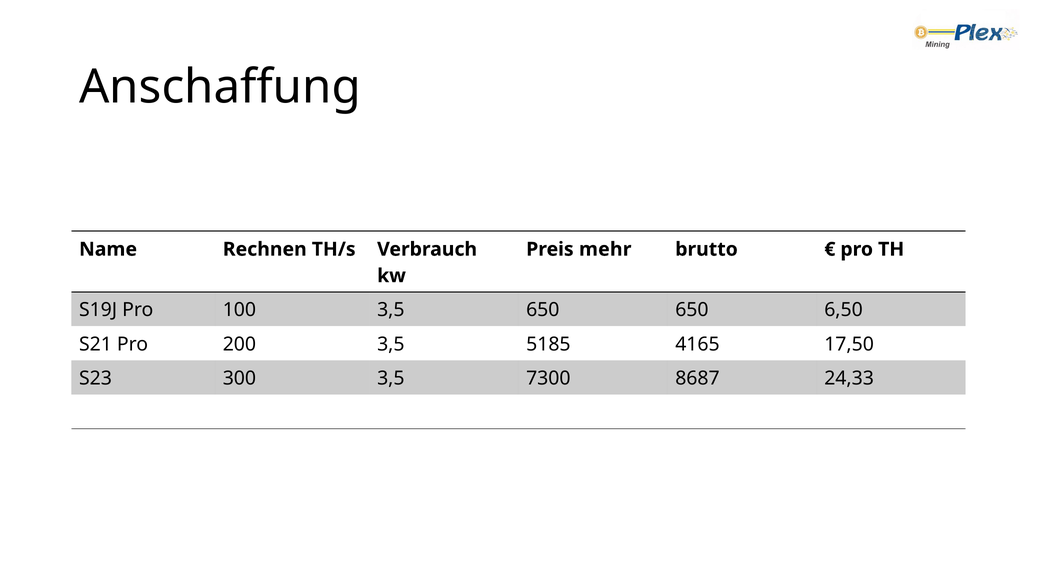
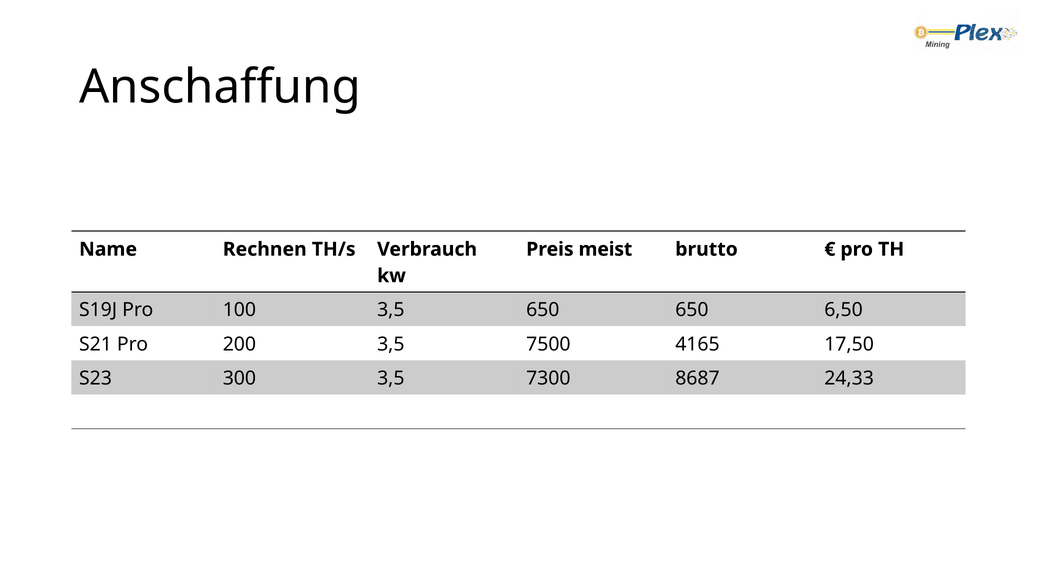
mehr: mehr -> meist (605, 249)
5185: 5185 -> 7500 (548, 344)
